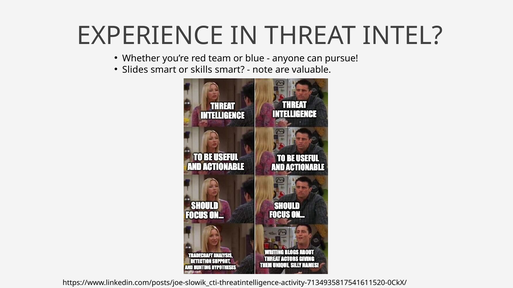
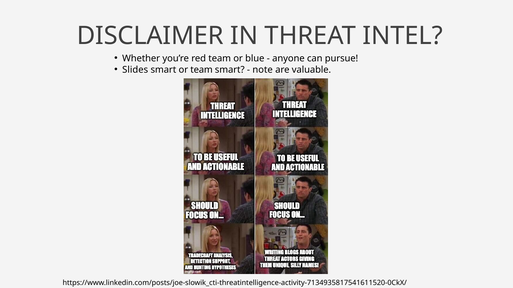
EXPERIENCE: EXPERIENCE -> DISCLAIMER (150, 36)
or skills: skills -> team (202, 70)
